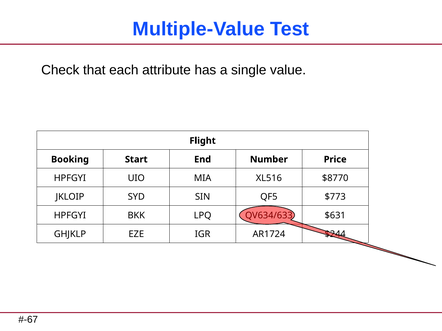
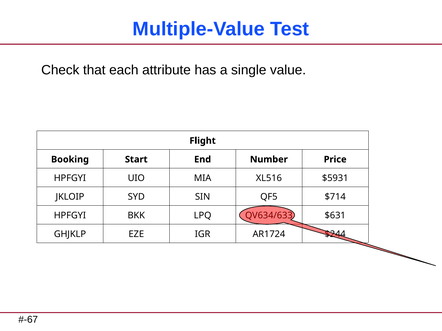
$8770: $8770 -> $5931 (335, 178)
$773: $773 -> $714 (335, 197)
